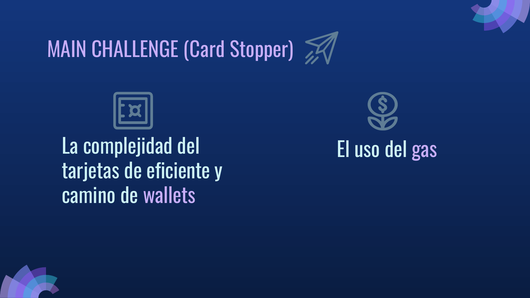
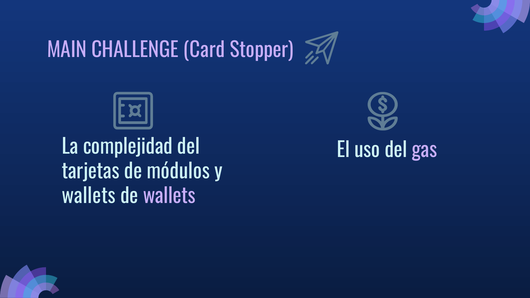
eficiente: eficiente -> módulos (178, 172)
camino: camino -> wallets (89, 196)
